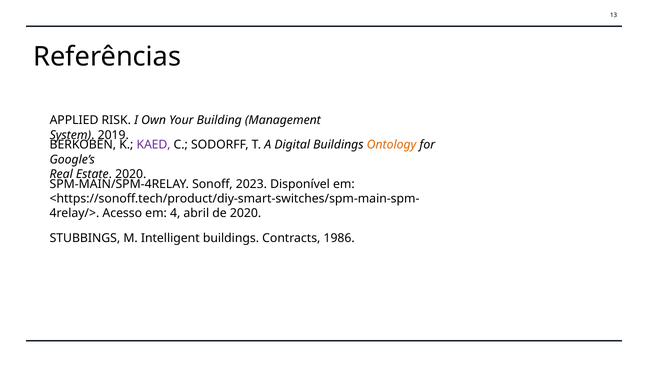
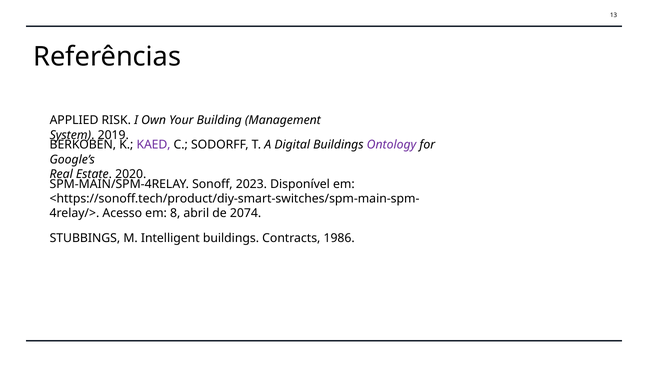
Ontology colour: orange -> purple (392, 145)
4: 4 -> 8 (175, 213)
de 2020: 2020 -> 2074 (246, 213)
